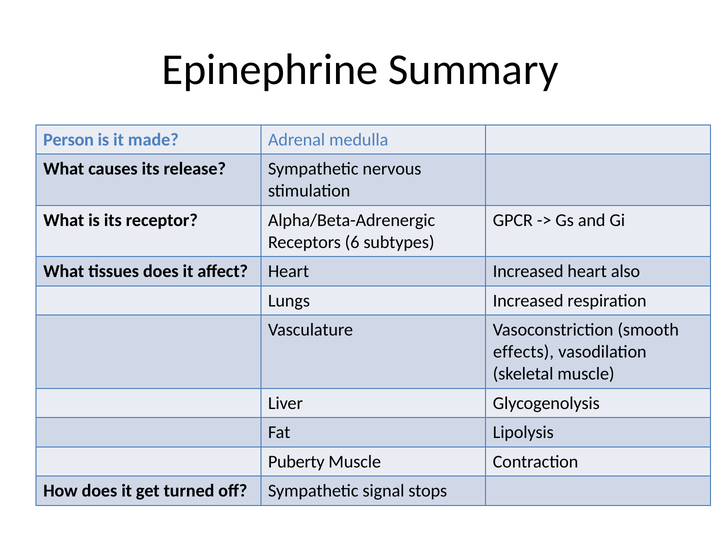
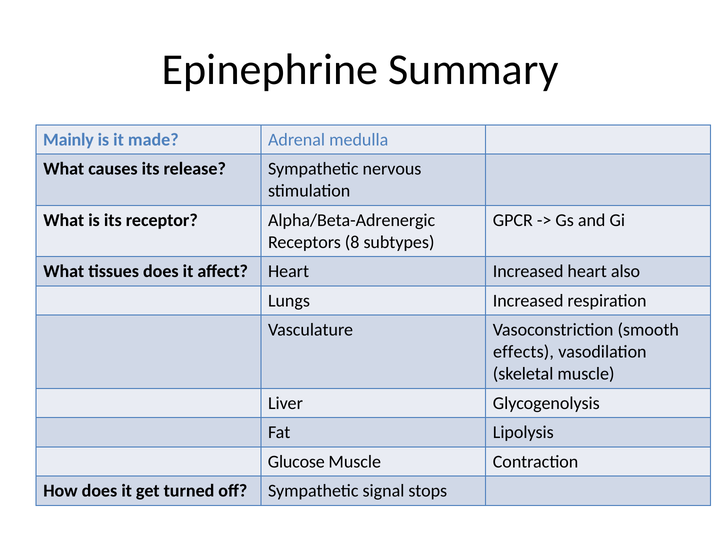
Person: Person -> Mainly (68, 140)
6: 6 -> 8 (352, 242)
Puberty: Puberty -> Glucose (296, 462)
